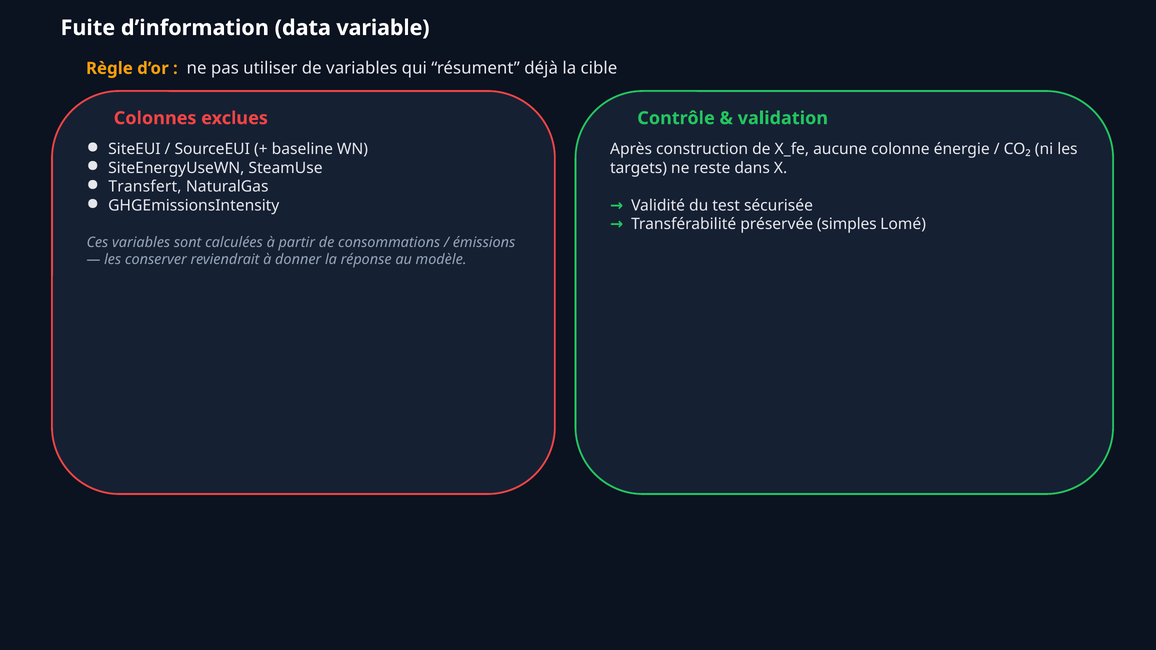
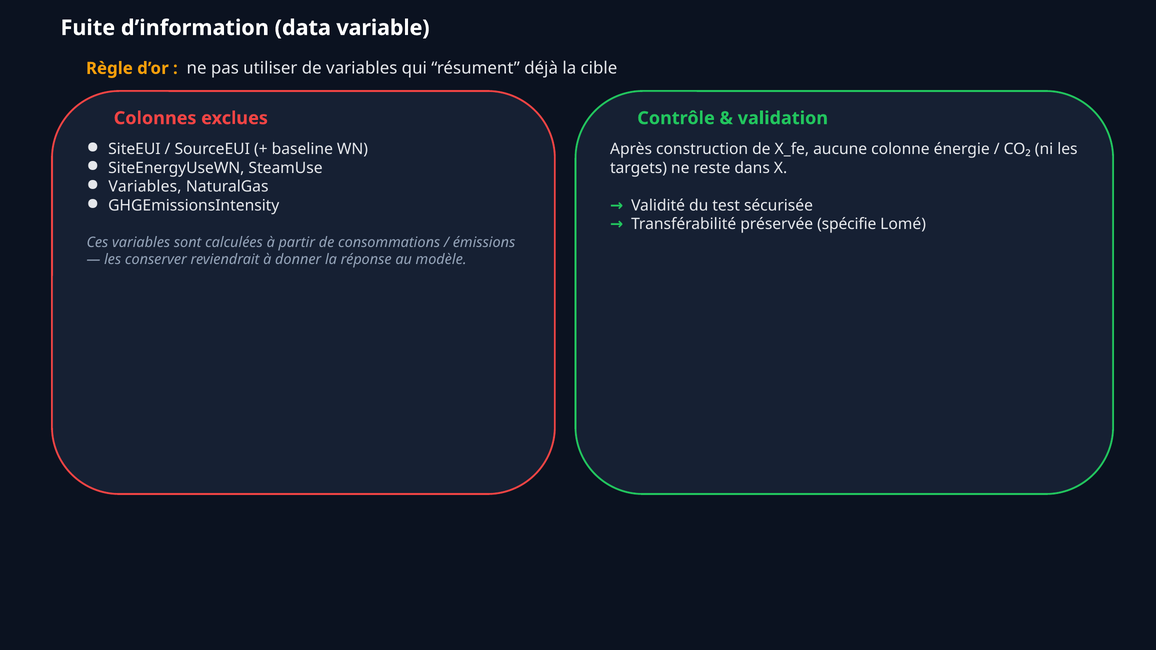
Transfert: Transfert -> Variables (145, 187)
simples: simples -> spécifie (847, 224)
